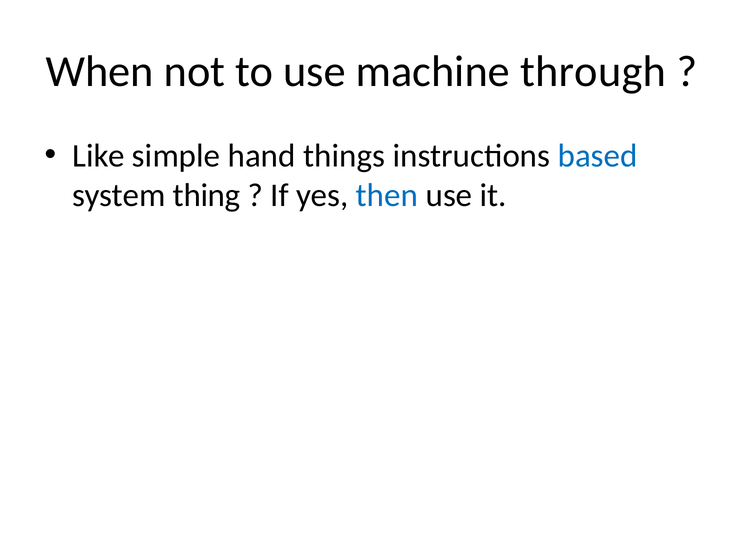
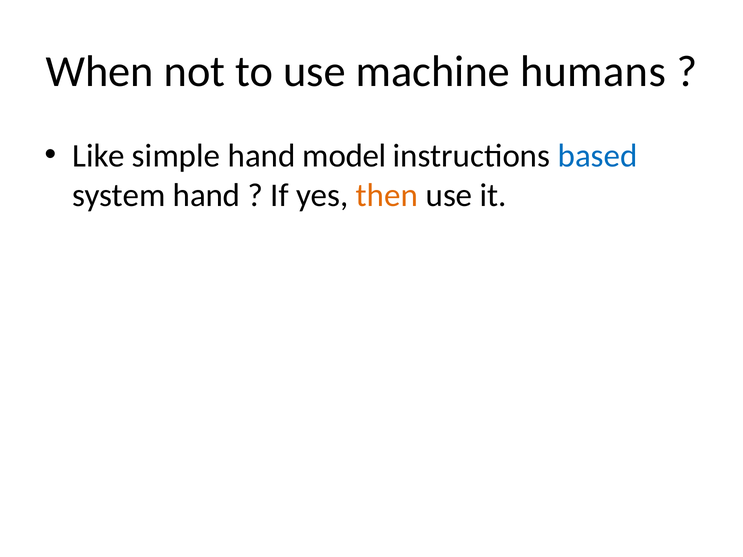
through: through -> humans (593, 72)
things: things -> model (344, 156)
system thing: thing -> hand (207, 196)
then colour: blue -> orange (387, 196)
